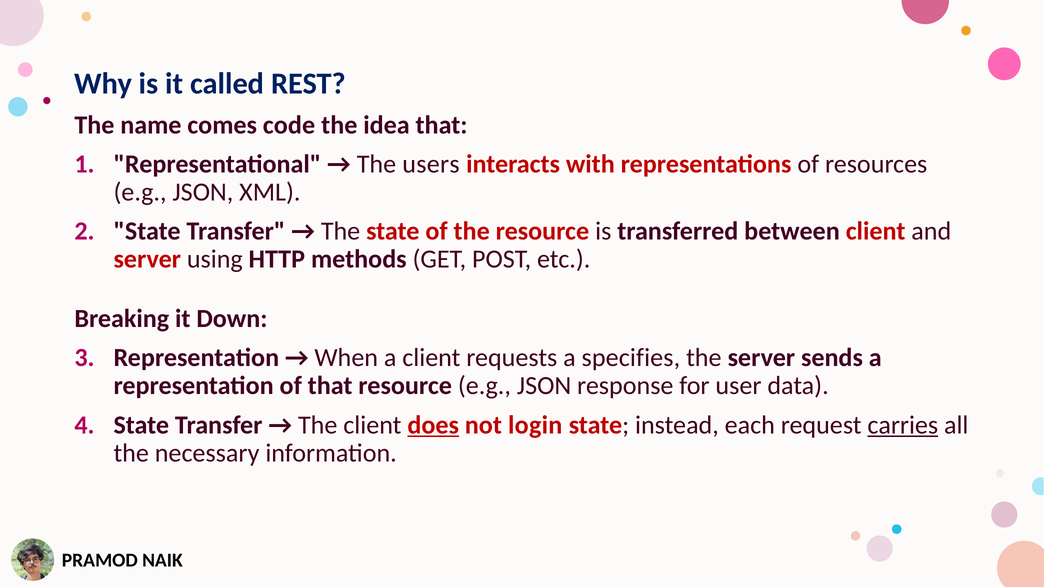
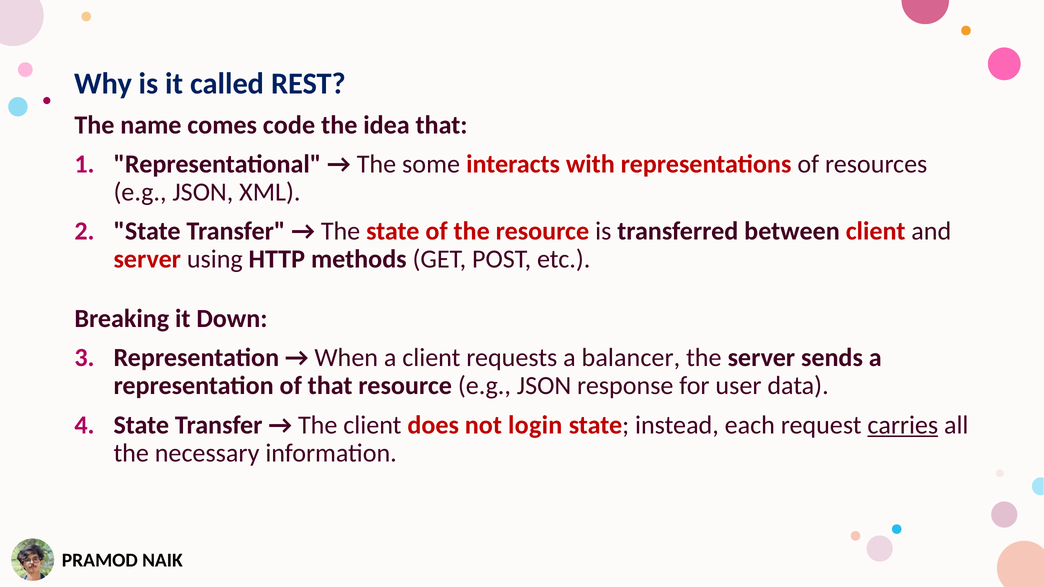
users: users -> some (431, 164)
specifies: specifies -> balancer (631, 358)
does underline: present -> none (433, 425)
